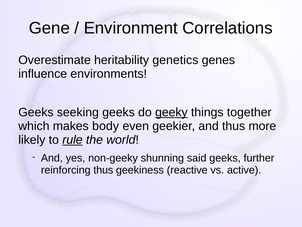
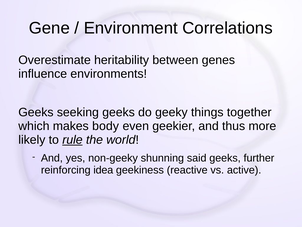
genetics: genetics -> between (175, 60)
geeky underline: present -> none (171, 112)
reinforcing thus: thus -> idea (103, 170)
